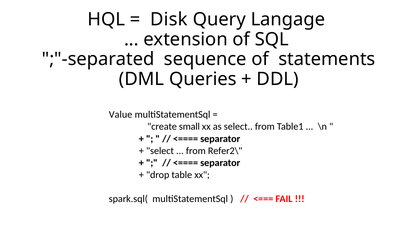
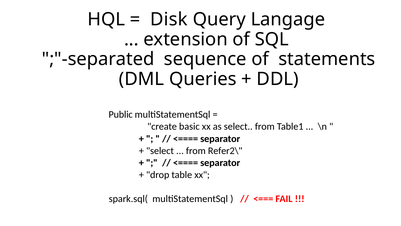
Value: Value -> Public (121, 114)
small: small -> basic (189, 126)
